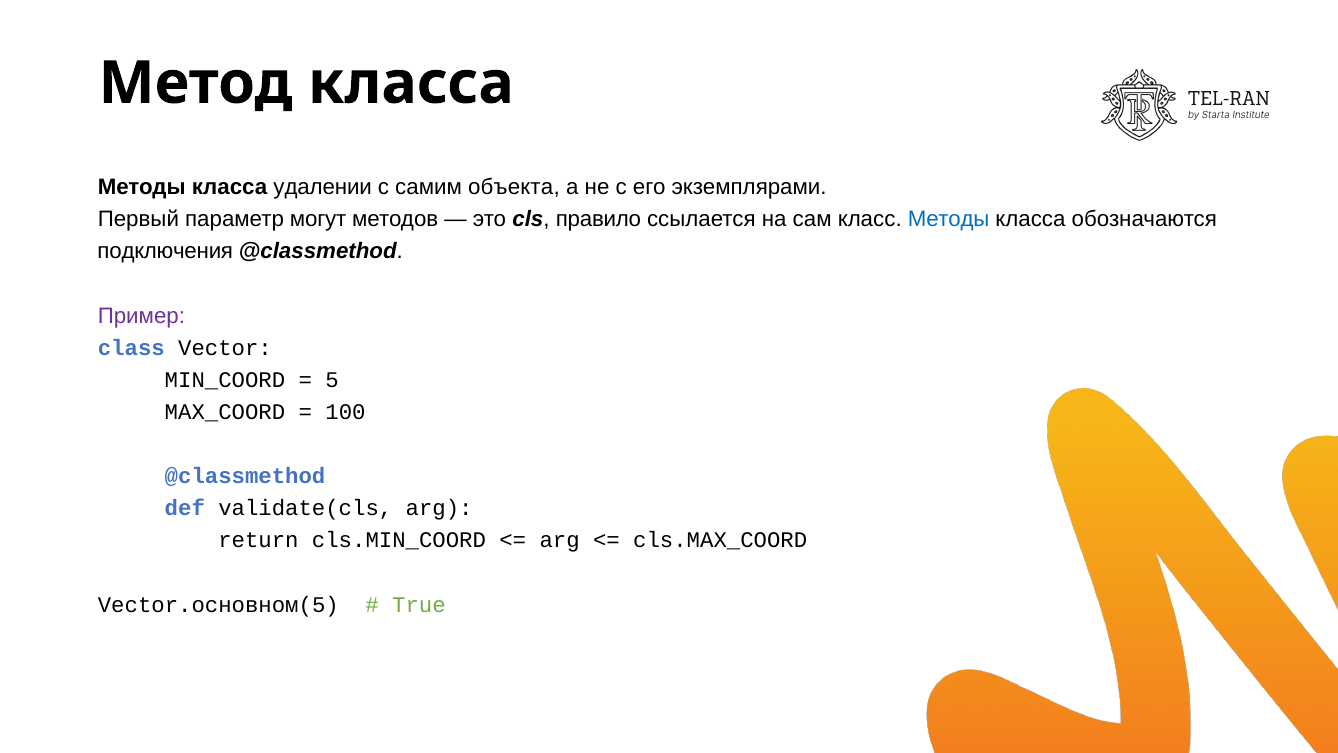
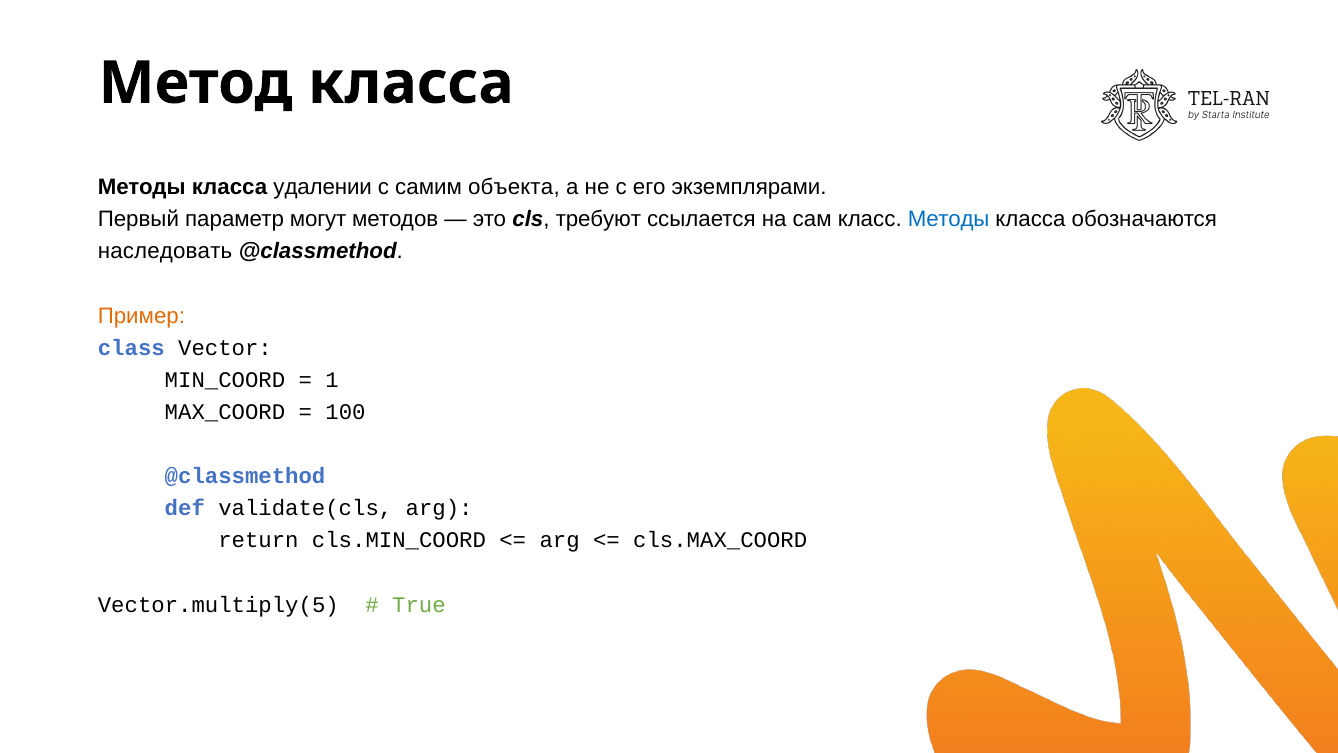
правило: правило -> требуют (598, 219)
подключения: подключения -> наследовать (165, 251)
Пример colour: purple -> orange (141, 316)
5: 5 -> 1 (332, 380)
Vector.основном(5: Vector.основном(5 -> Vector.multiply(5 (218, 605)
